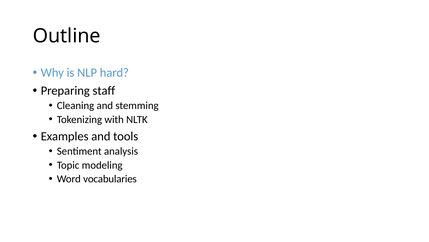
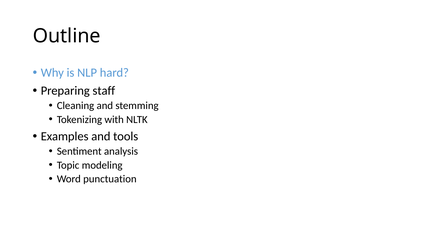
vocabularies: vocabularies -> punctuation (110, 179)
